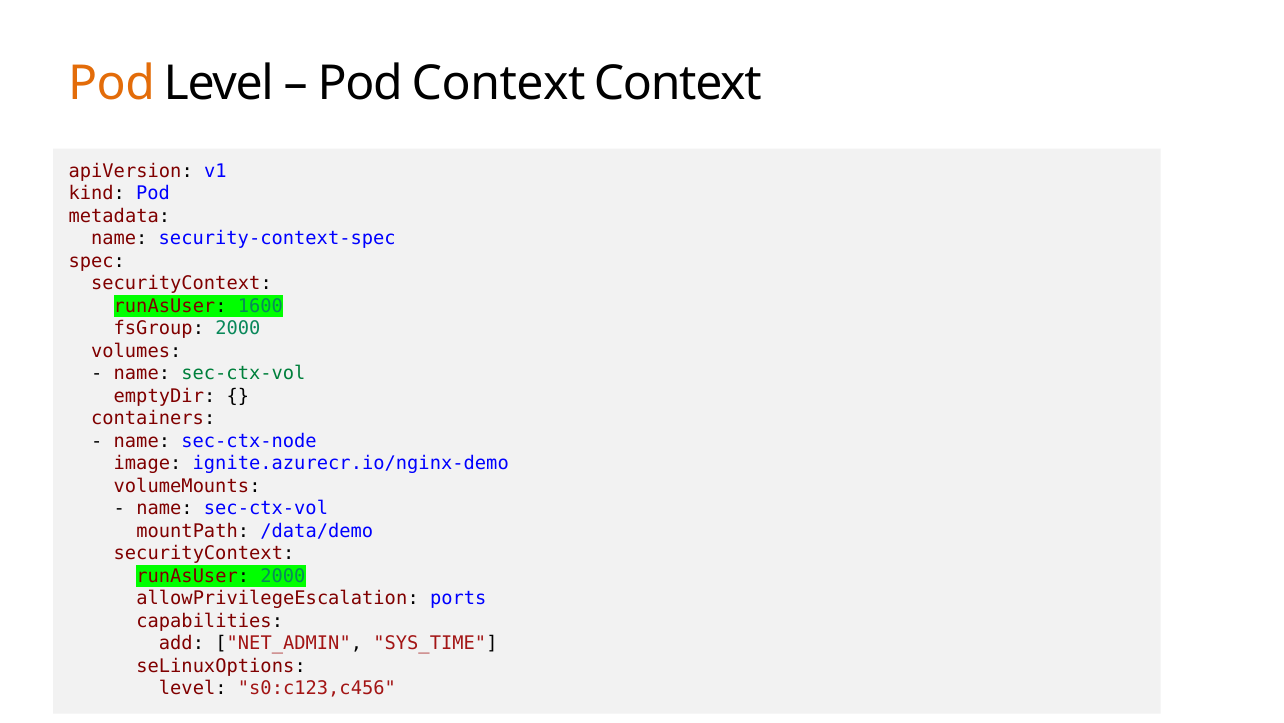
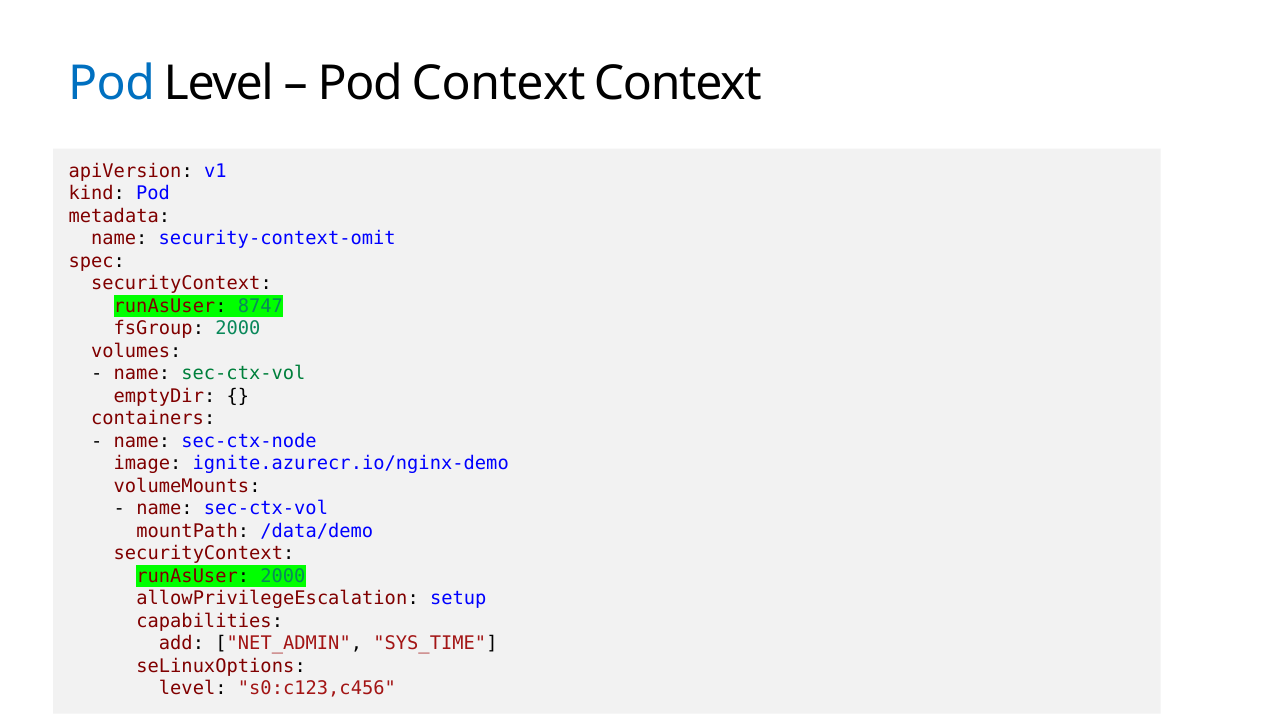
Pod colour: orange -> blue (111, 83)
security-context-spec: security-context-spec -> security-context-omit (277, 238)
1600: 1600 -> 8747 (260, 306)
ports: ports -> setup (458, 598)
